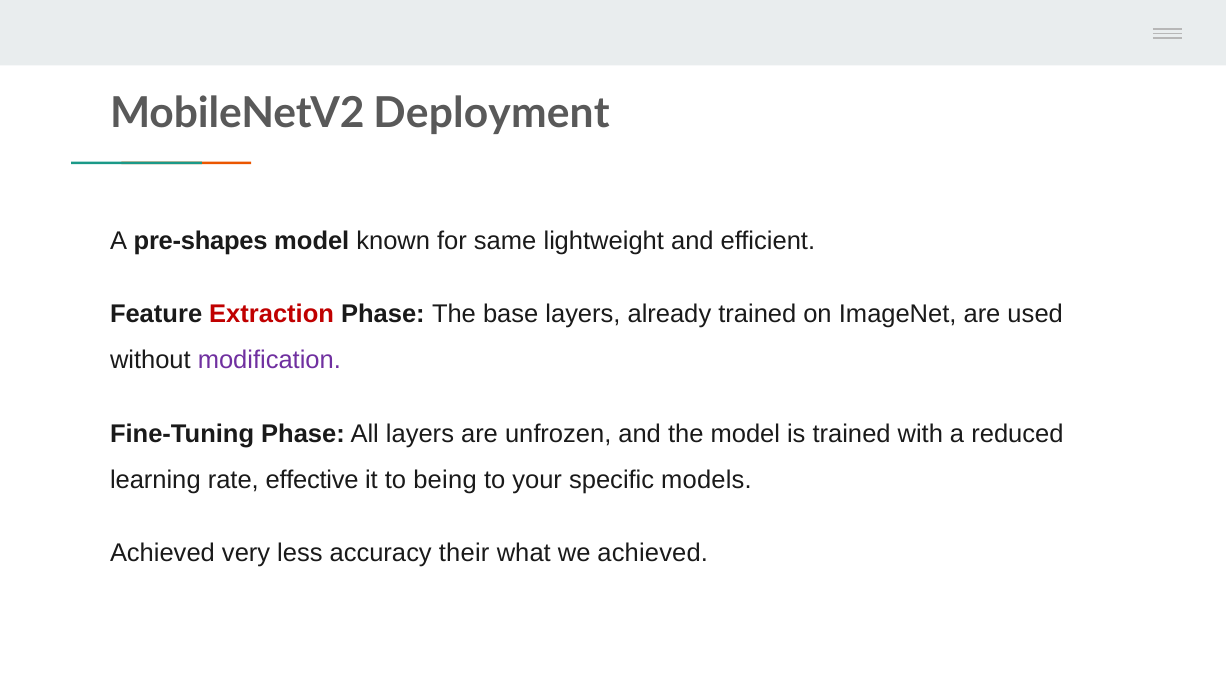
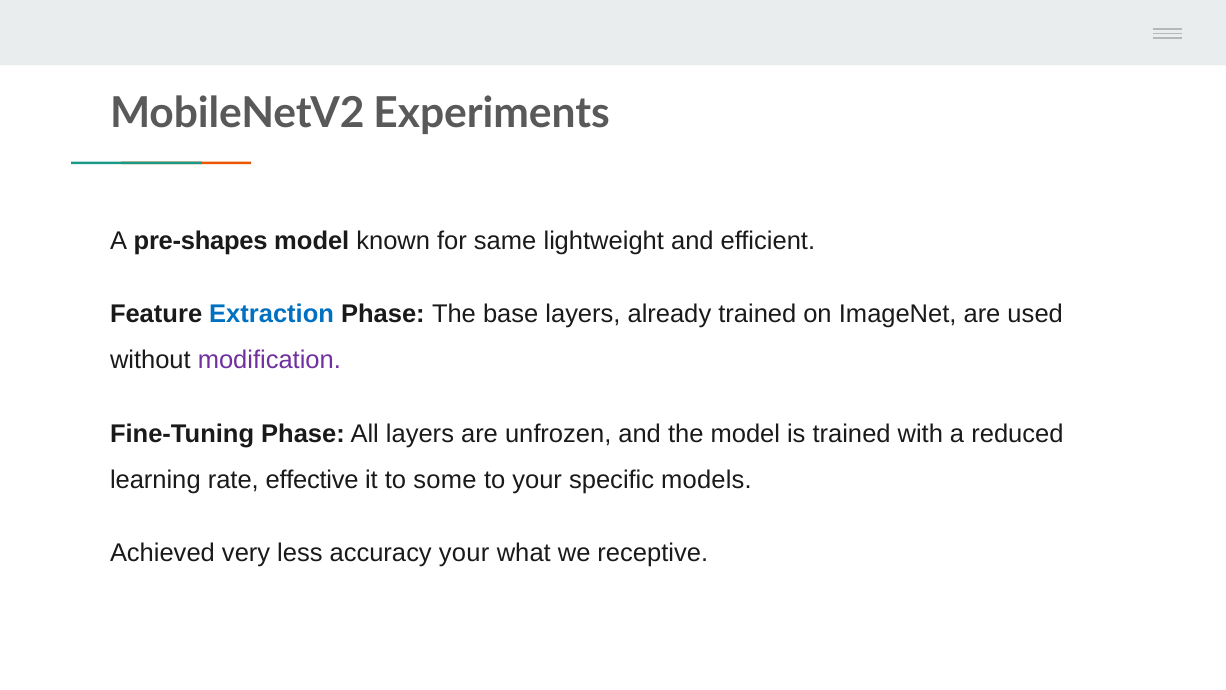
Deployment: Deployment -> Experiments (492, 114)
Extraction colour: red -> blue (272, 314)
being: being -> some (445, 479)
accuracy their: their -> your (464, 553)
we achieved: achieved -> receptive (653, 553)
